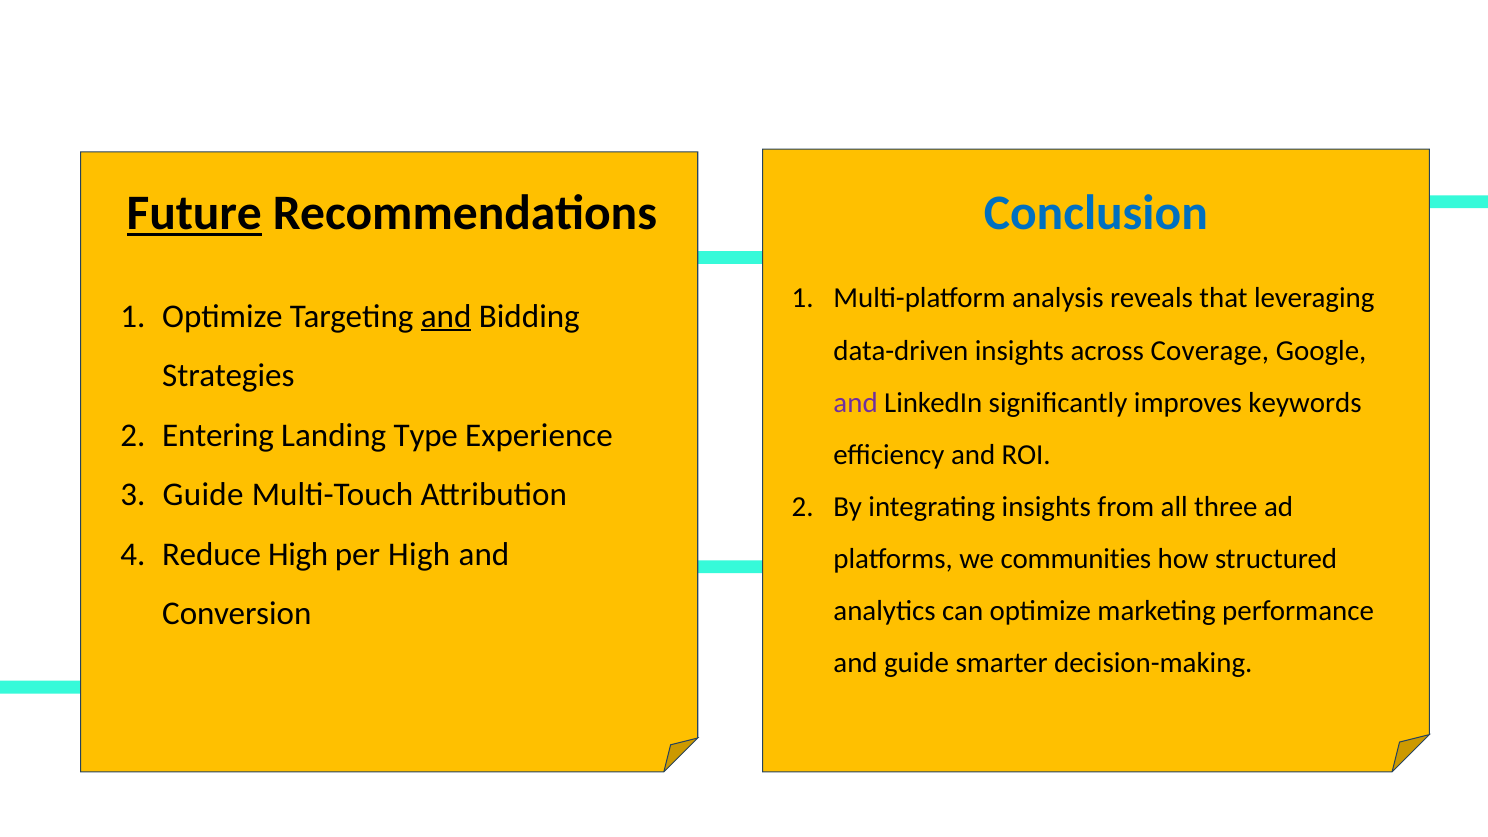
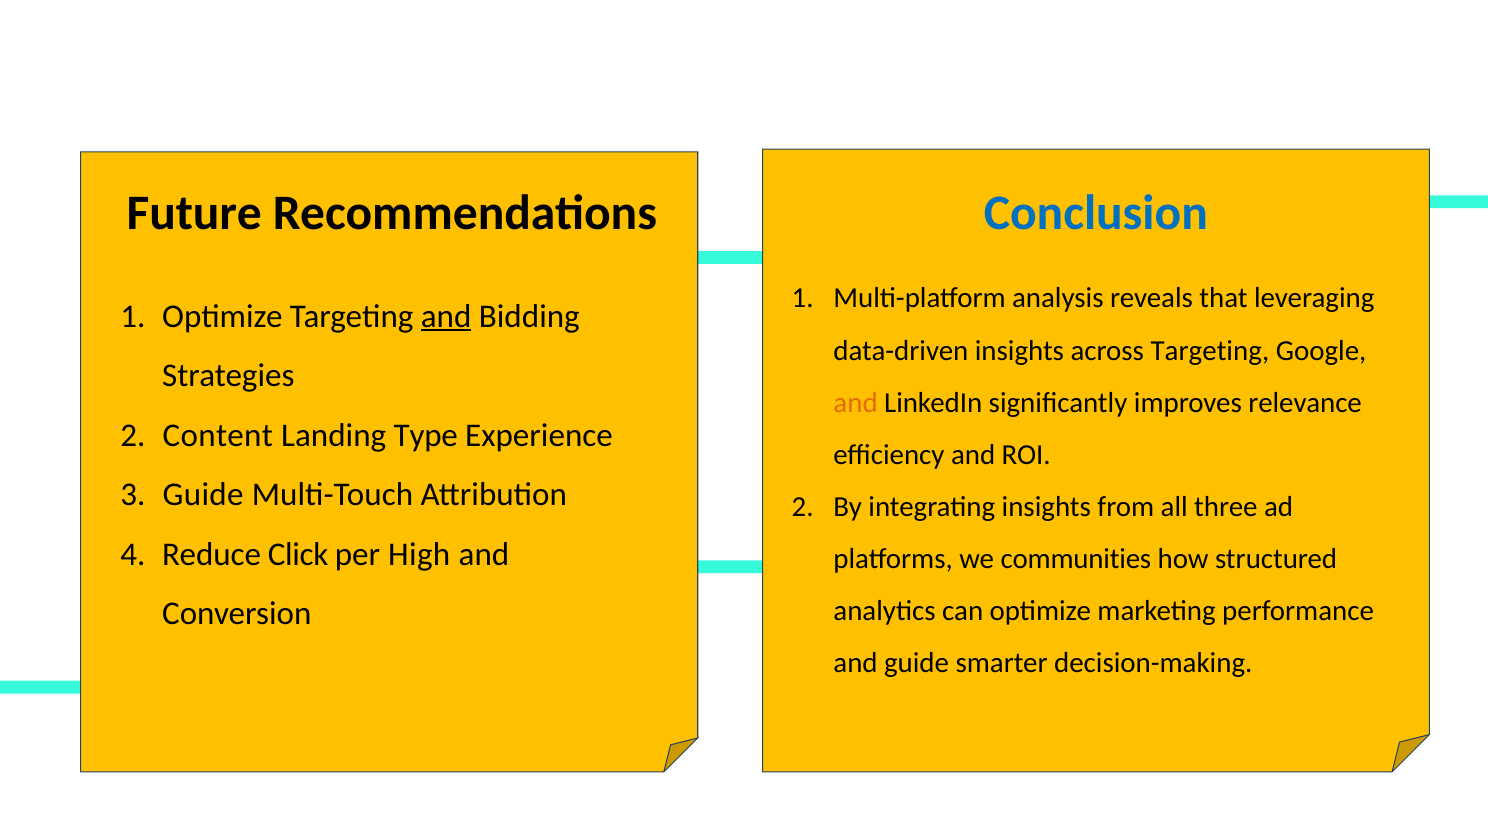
Future underline: present -> none (194, 213)
across Coverage: Coverage -> Targeting (1210, 351)
and colour: purple -> orange (856, 403)
keywords: keywords -> relevance (1305, 403)
Entering: Entering -> Content (218, 435)
Reduce High: High -> Click (298, 554)
